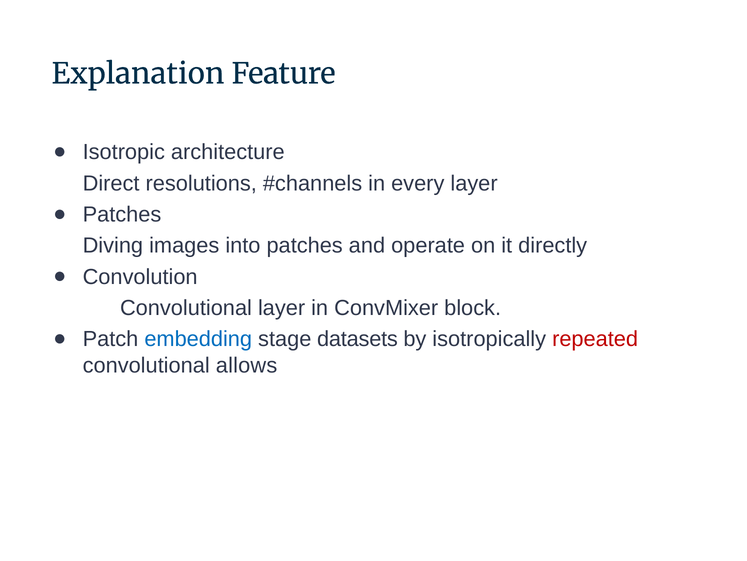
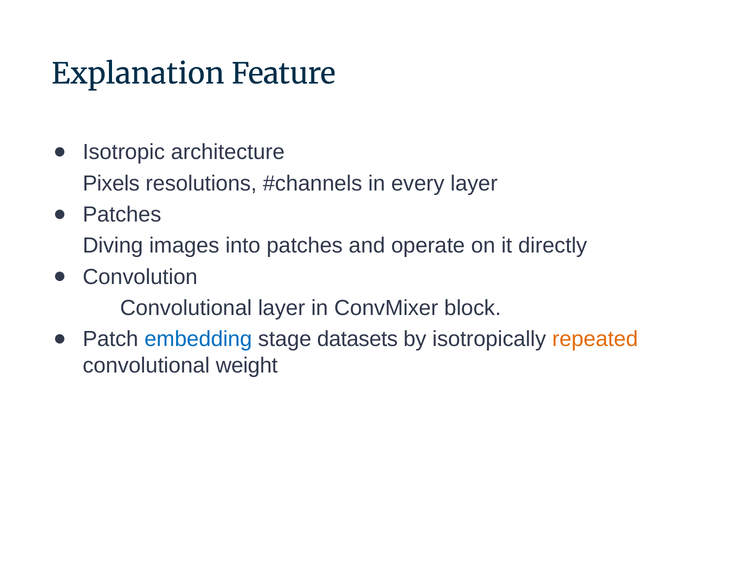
Direct: Direct -> Pixels (111, 183)
repeated colour: red -> orange (595, 339)
allows: allows -> weight (247, 365)
